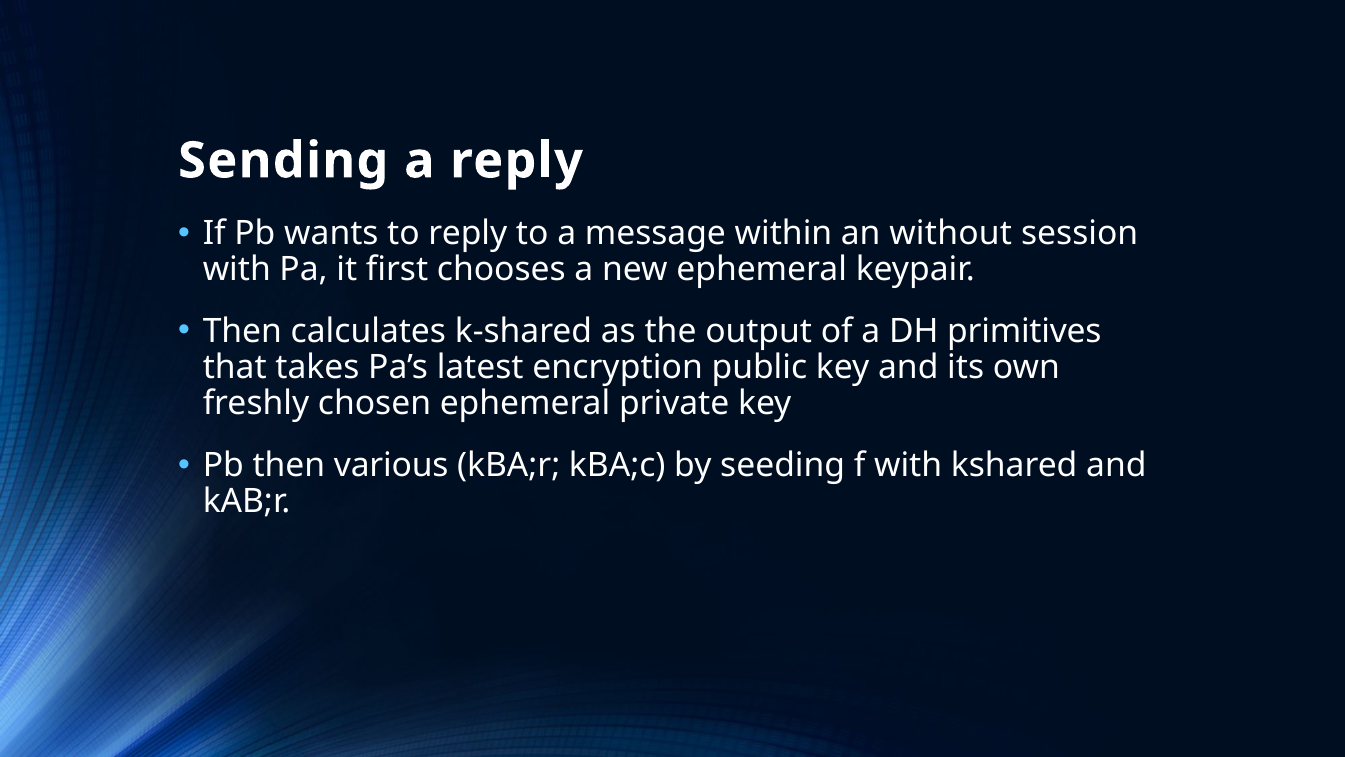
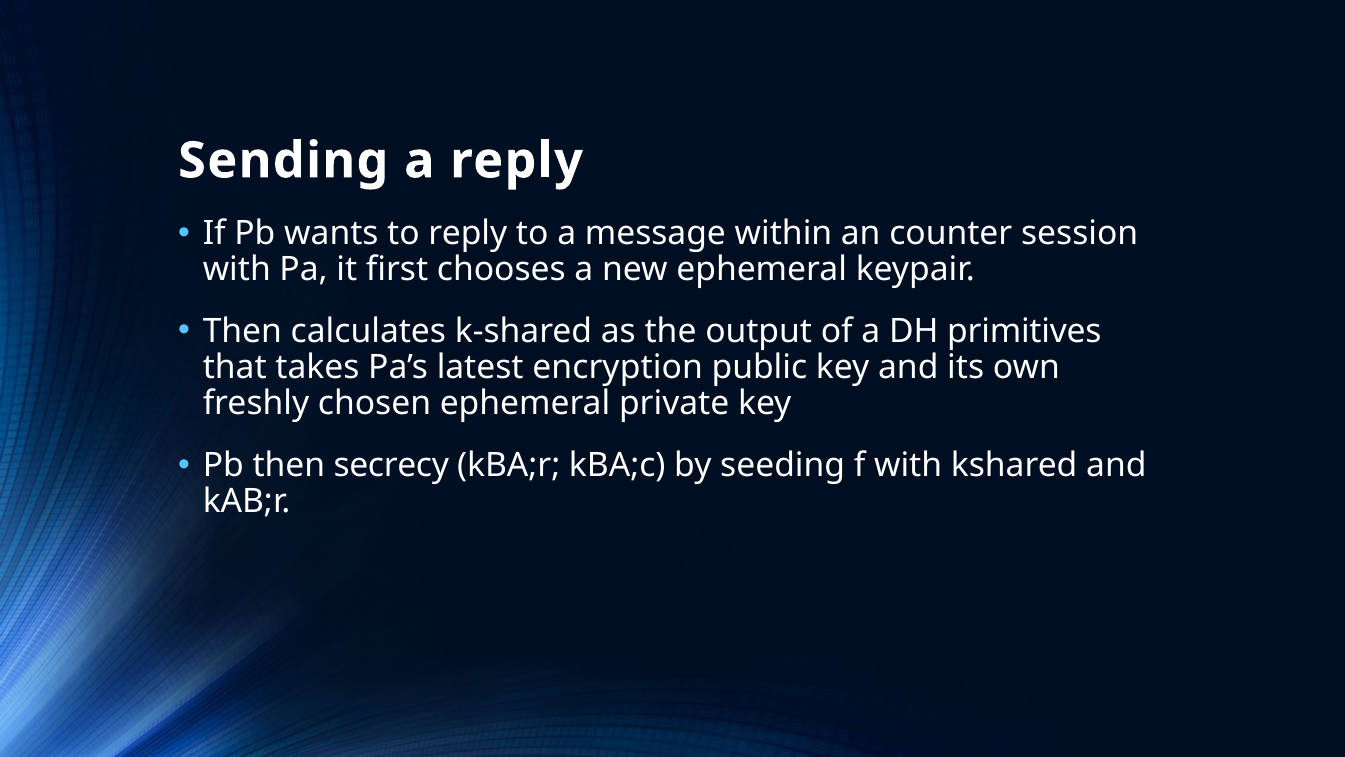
without: without -> counter (951, 233)
various: various -> secrecy (391, 465)
